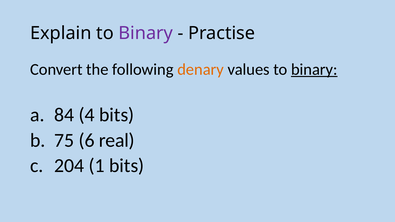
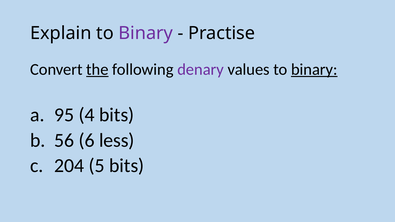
the underline: none -> present (97, 69)
denary colour: orange -> purple (201, 69)
84: 84 -> 95 (64, 115)
75: 75 -> 56 (64, 140)
real: real -> less (117, 140)
1: 1 -> 5 (97, 166)
